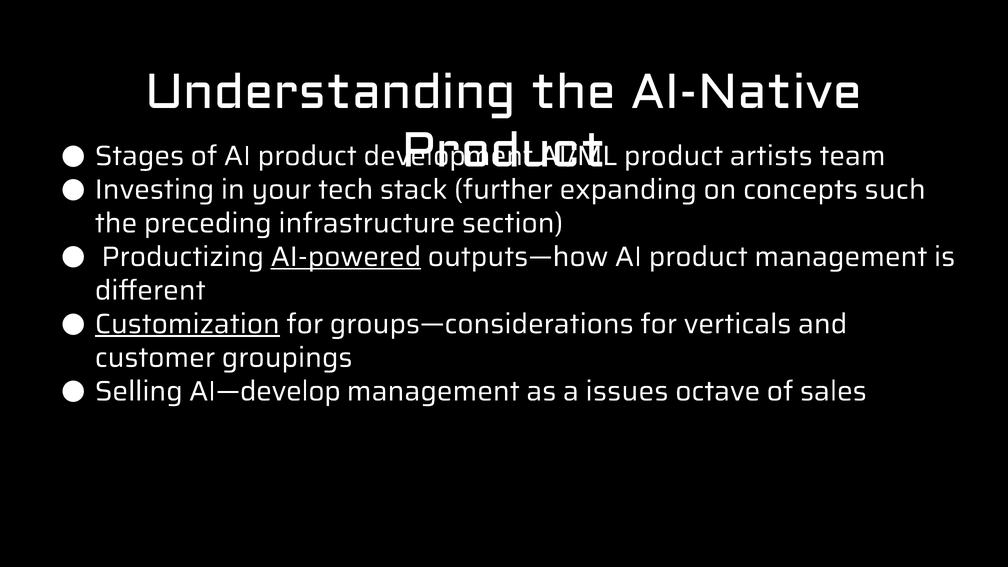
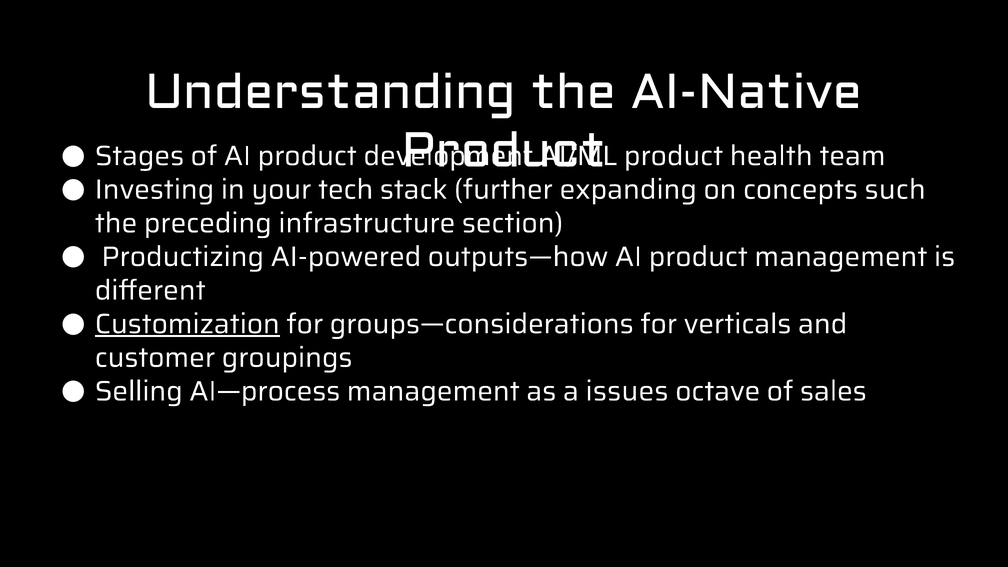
artists: artists -> health (771, 156)
AI-powered underline: present -> none (346, 257)
AI—develop: AI—develop -> AI—process (265, 391)
